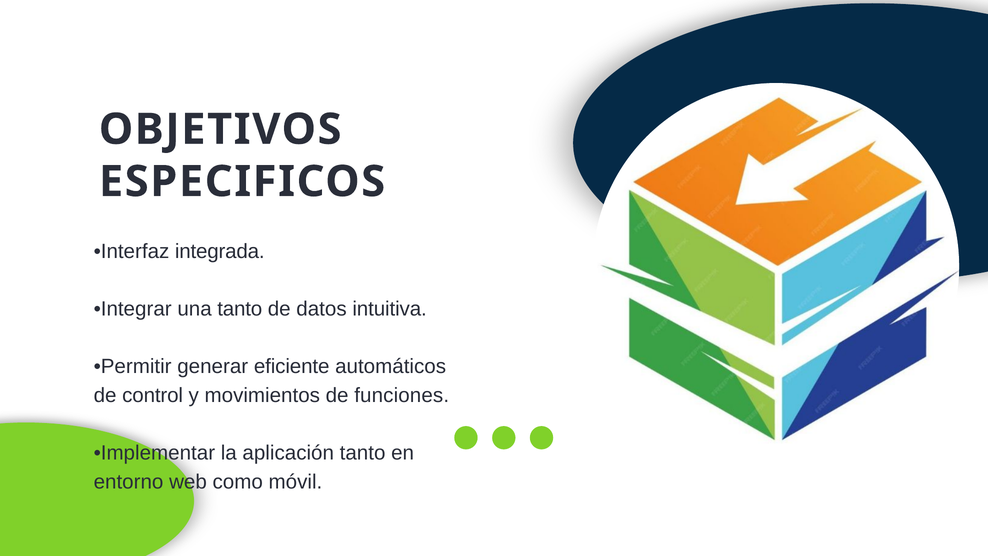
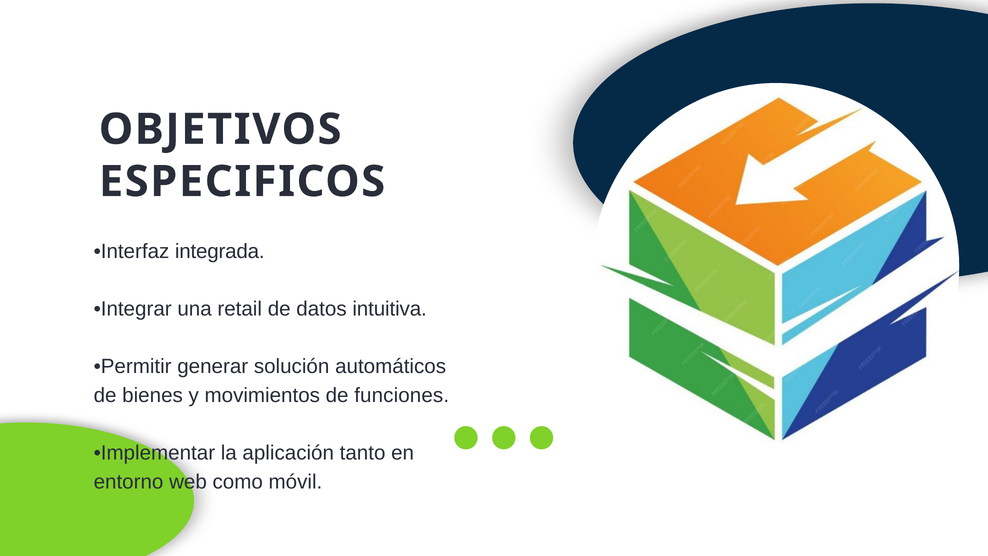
una tanto: tanto -> retail (240, 309)
eficiente: eficiente -> solución (292, 366)
control: control -> bienes (153, 395)
